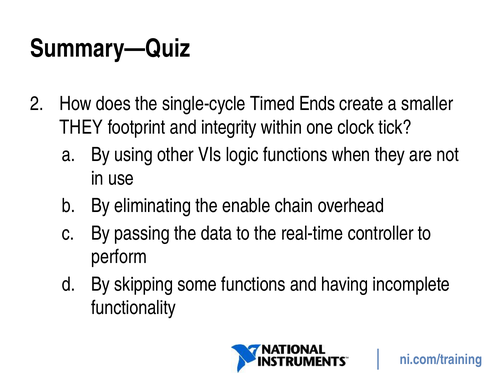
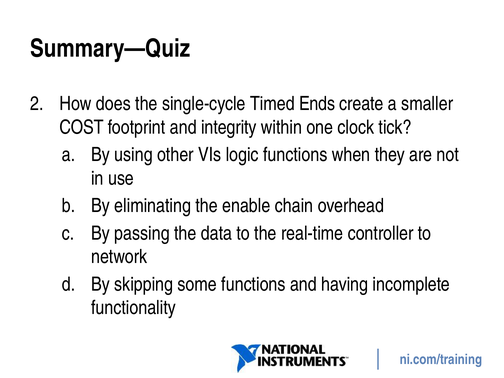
THEY: THEY -> COST (82, 127)
perform: perform -> network (119, 257)
